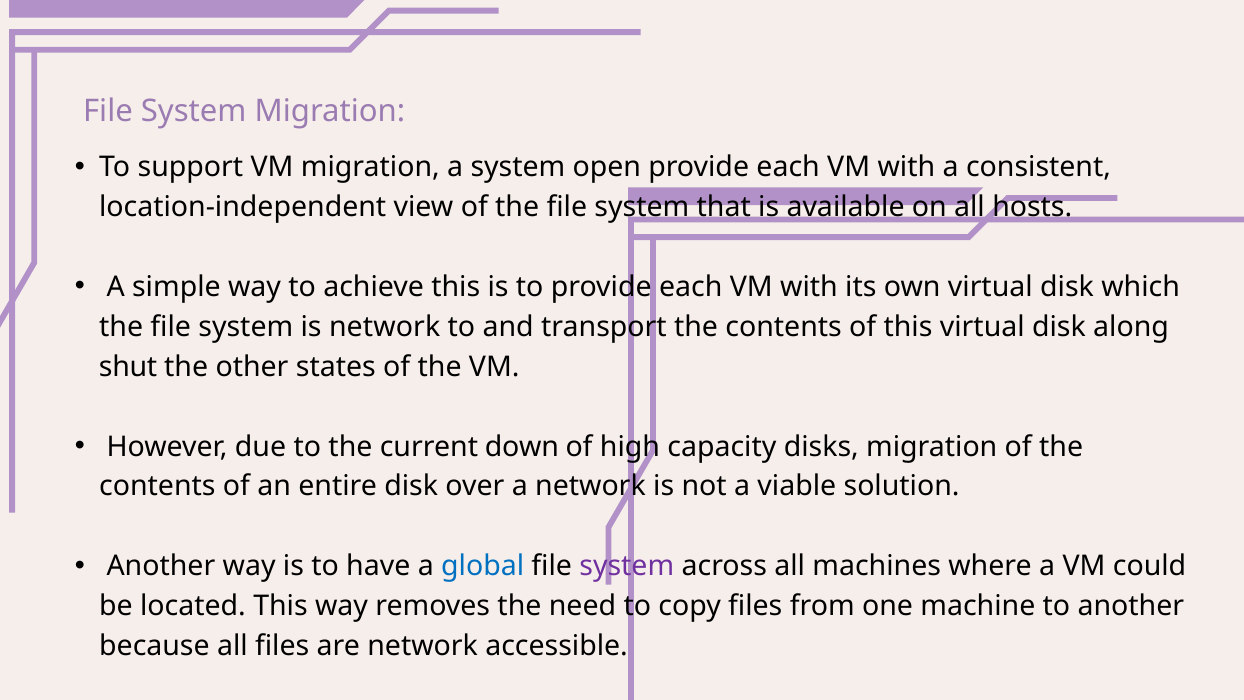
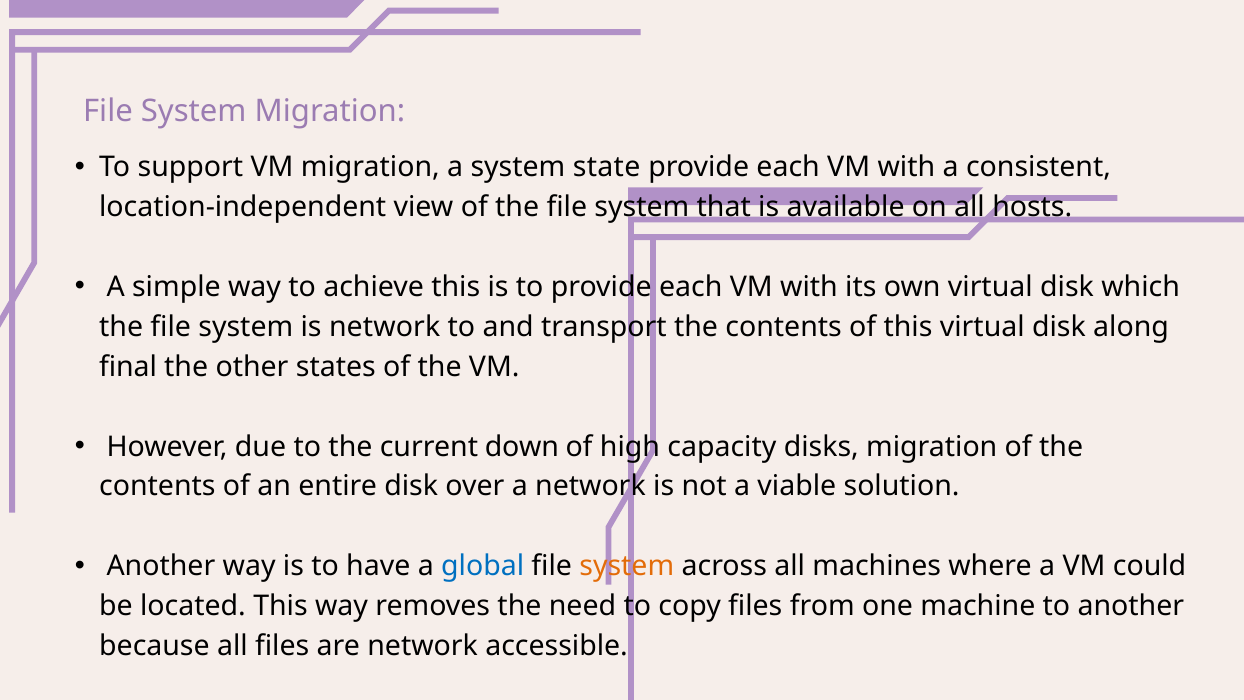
open: open -> state (607, 167)
shut: shut -> final (128, 367)
system colour: purple -> orange (627, 566)
